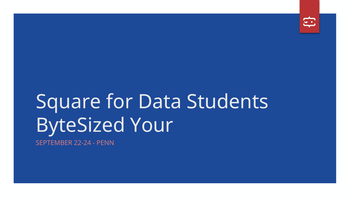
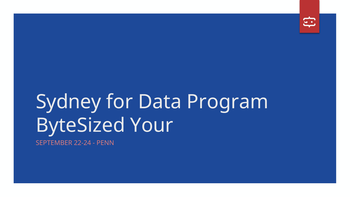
Square: Square -> Sydney (68, 102)
Students: Students -> Program (228, 102)
